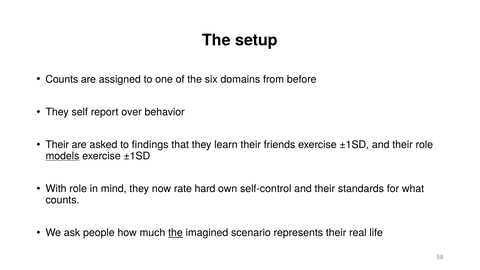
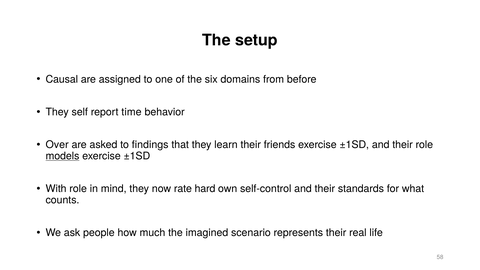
Counts: Counts -> Causal (62, 79)
over: over -> time (131, 112)
Their: Their -> Over (57, 145)
the underline: present -> none (175, 233)
